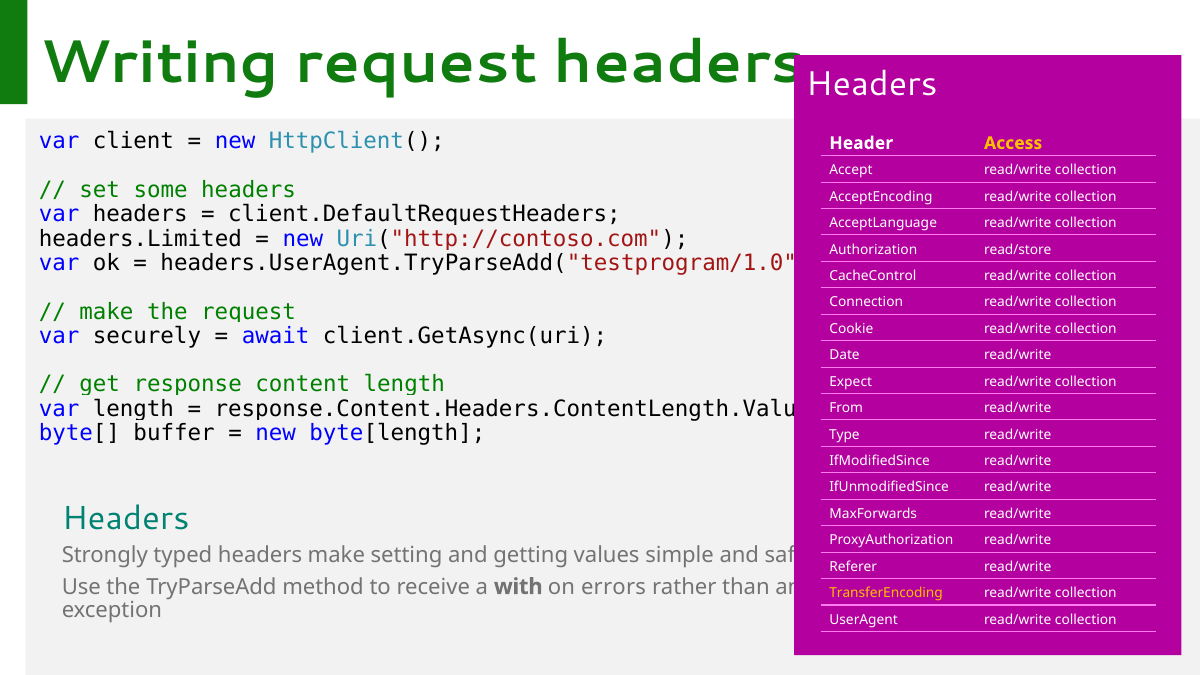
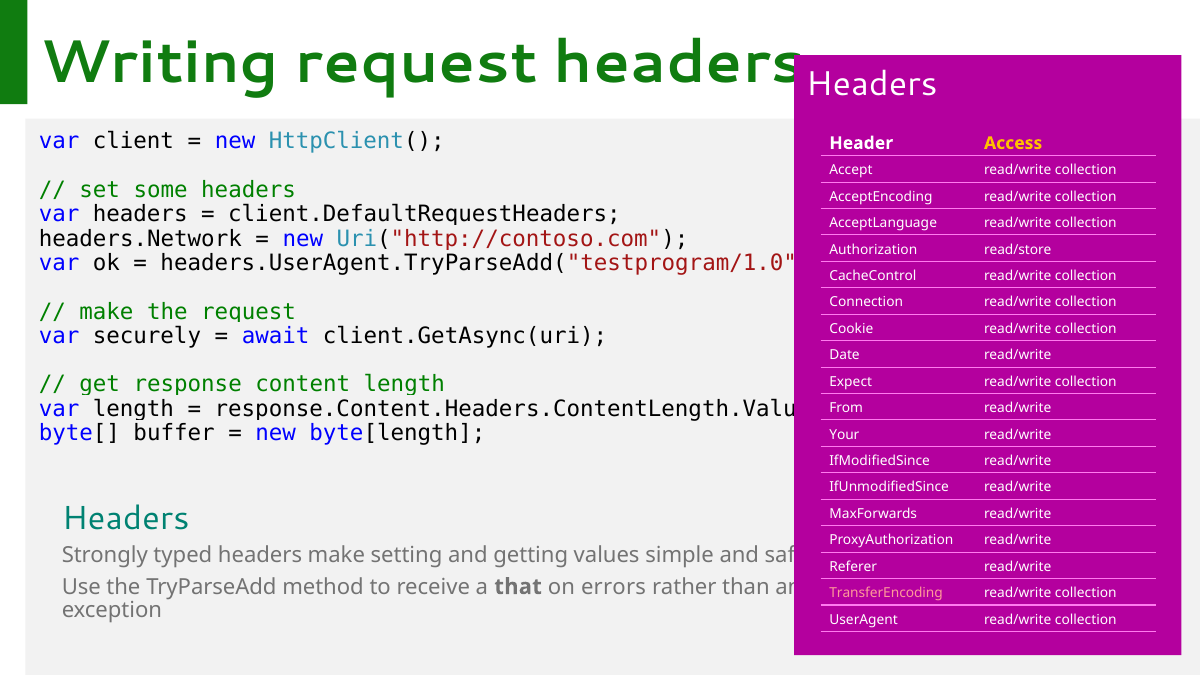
headers.Limited: headers.Limited -> headers.Network (140, 239)
Type: Type -> Your (844, 435)
with: with -> that (518, 587)
TransferEncoding colour: yellow -> pink (886, 593)
